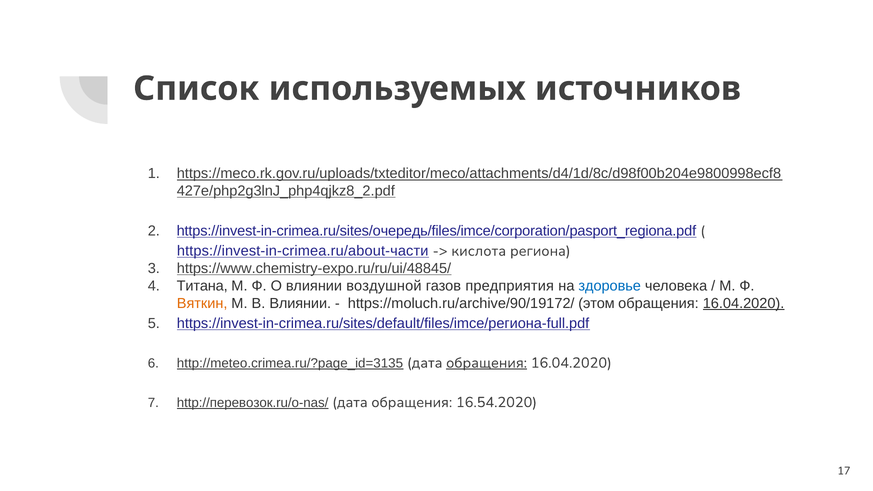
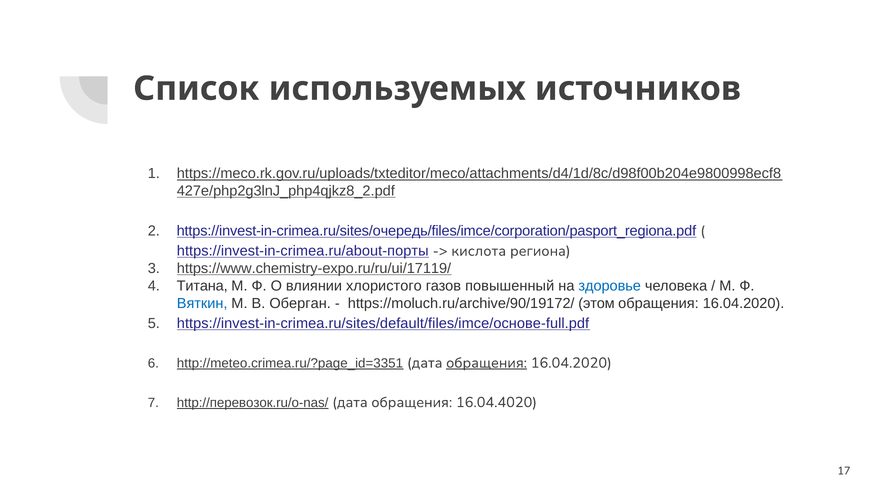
https://invest-in-crimea.ru/about-части: https://invest-in-crimea.ru/about-части -> https://invest-in-crimea.ru/about-порты (303, 251)
https://www.chemistry-expo.ru/ru/ui/48845/: https://www.chemistry-expo.ru/ru/ui/48845/ -> https://www.chemistry-expo.ru/ru/ui/17119/ (314, 268)
воздушной: воздушной -> хлористого (384, 286)
предприятия: предприятия -> повышенный (510, 286)
Вяткин colour: orange -> blue (202, 303)
В Влиянии: Влиянии -> Оберган (300, 303)
16.04.2020 underline: present -> none (744, 303)
https://invest-in-crimea.ru/sites/default/files/imce/региона-full.pdf: https://invest-in-crimea.ru/sites/default/files/imce/региона-full.pdf -> https://invest-in-crimea.ru/sites/default/files/imce/основе-full.pdf (383, 323)
http://meteo.crimea.ru/?page_id=3135: http://meteo.crimea.ru/?page_id=3135 -> http://meteo.crimea.ru/?page_id=3351 (290, 363)
16.54.2020: 16.54.2020 -> 16.04.4020 (496, 402)
